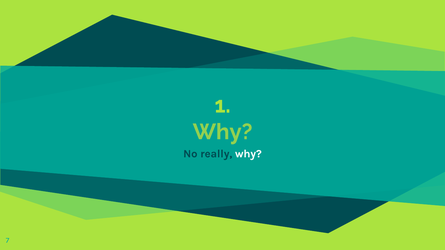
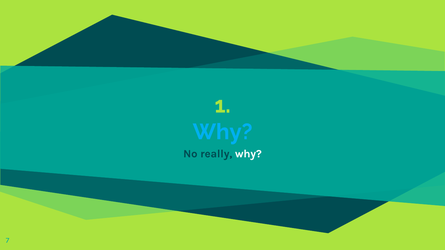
Why colour: light green -> light blue (223, 132)
